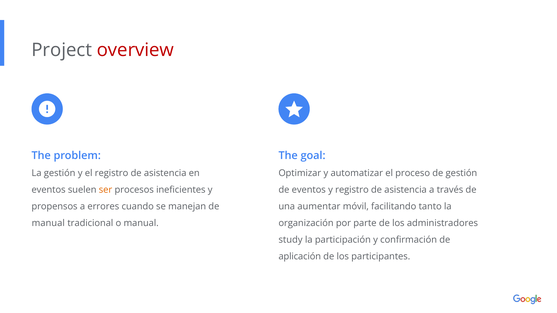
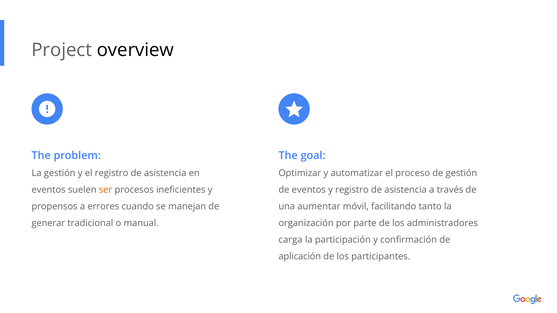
overview colour: red -> black (135, 50)
manual: manual -> generar (48, 223)
study: study -> carga (291, 240)
